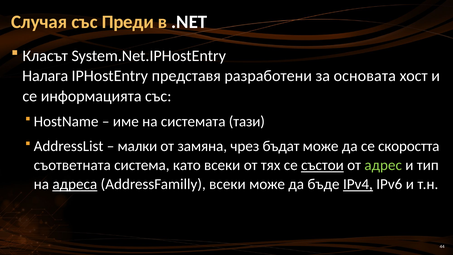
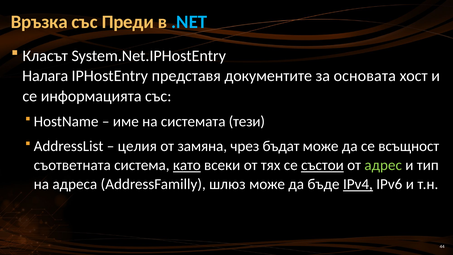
Случая: Случая -> Връзка (39, 22)
.NET colour: white -> light blue (189, 22)
разработени: разработени -> документите (268, 76)
тази: тази -> тези (247, 121)
малки: малки -> целия (137, 146)
скоростта: скоростта -> всъщност (409, 146)
като underline: none -> present (187, 165)
адреса underline: present -> none (75, 184)
AddressFamilly всеки: всеки -> шлюз (227, 184)
